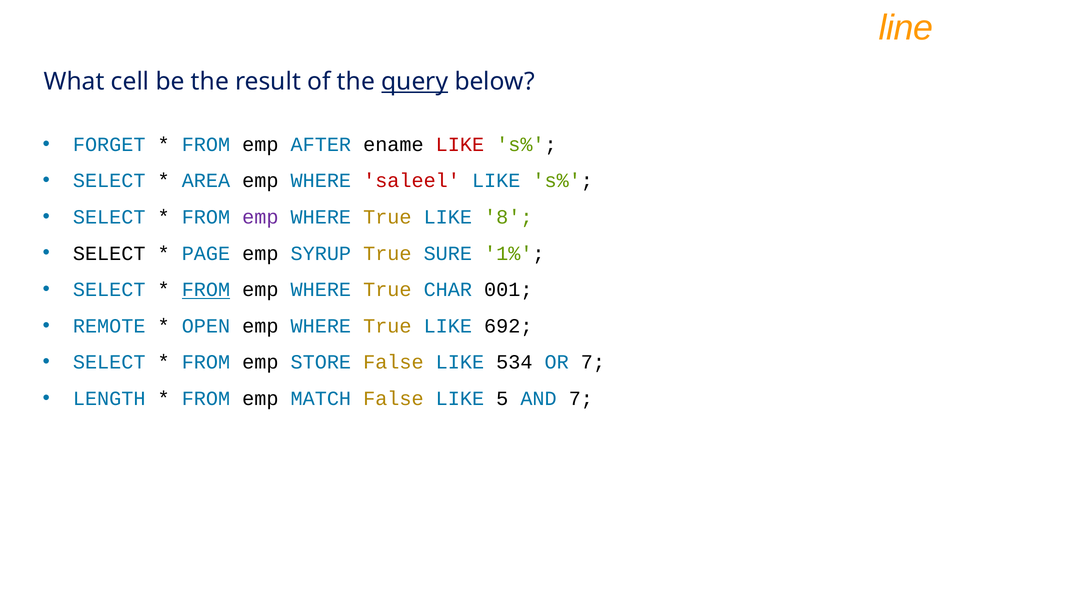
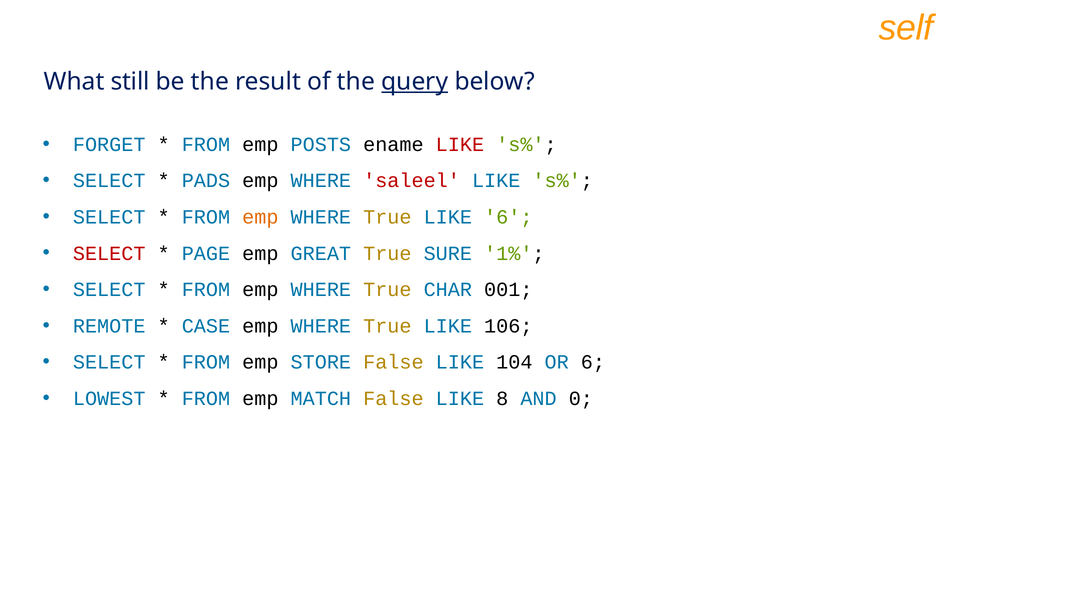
line: line -> self (906, 28)
cell: cell -> still (130, 82)
AFTER: AFTER -> POSTS (321, 144)
AREA: AREA -> PADS (206, 181)
emp colour: purple -> orange (260, 217)
LIKE 8: 8 -> 6 (508, 217)
SELECT colour: black -> red (109, 253)
SYRUP: SYRUP -> GREAT (321, 253)
FROM underline: present -> none (206, 290)
OPEN: OPEN -> CASE (206, 326)
692: 692 -> 106 (508, 326)
534: 534 -> 104 (514, 362)
OR 7: 7 -> 6 (593, 362)
LENGTH: LENGTH -> LOWEST (109, 398)
5: 5 -> 8 (502, 398)
AND 7: 7 -> 0 (581, 398)
